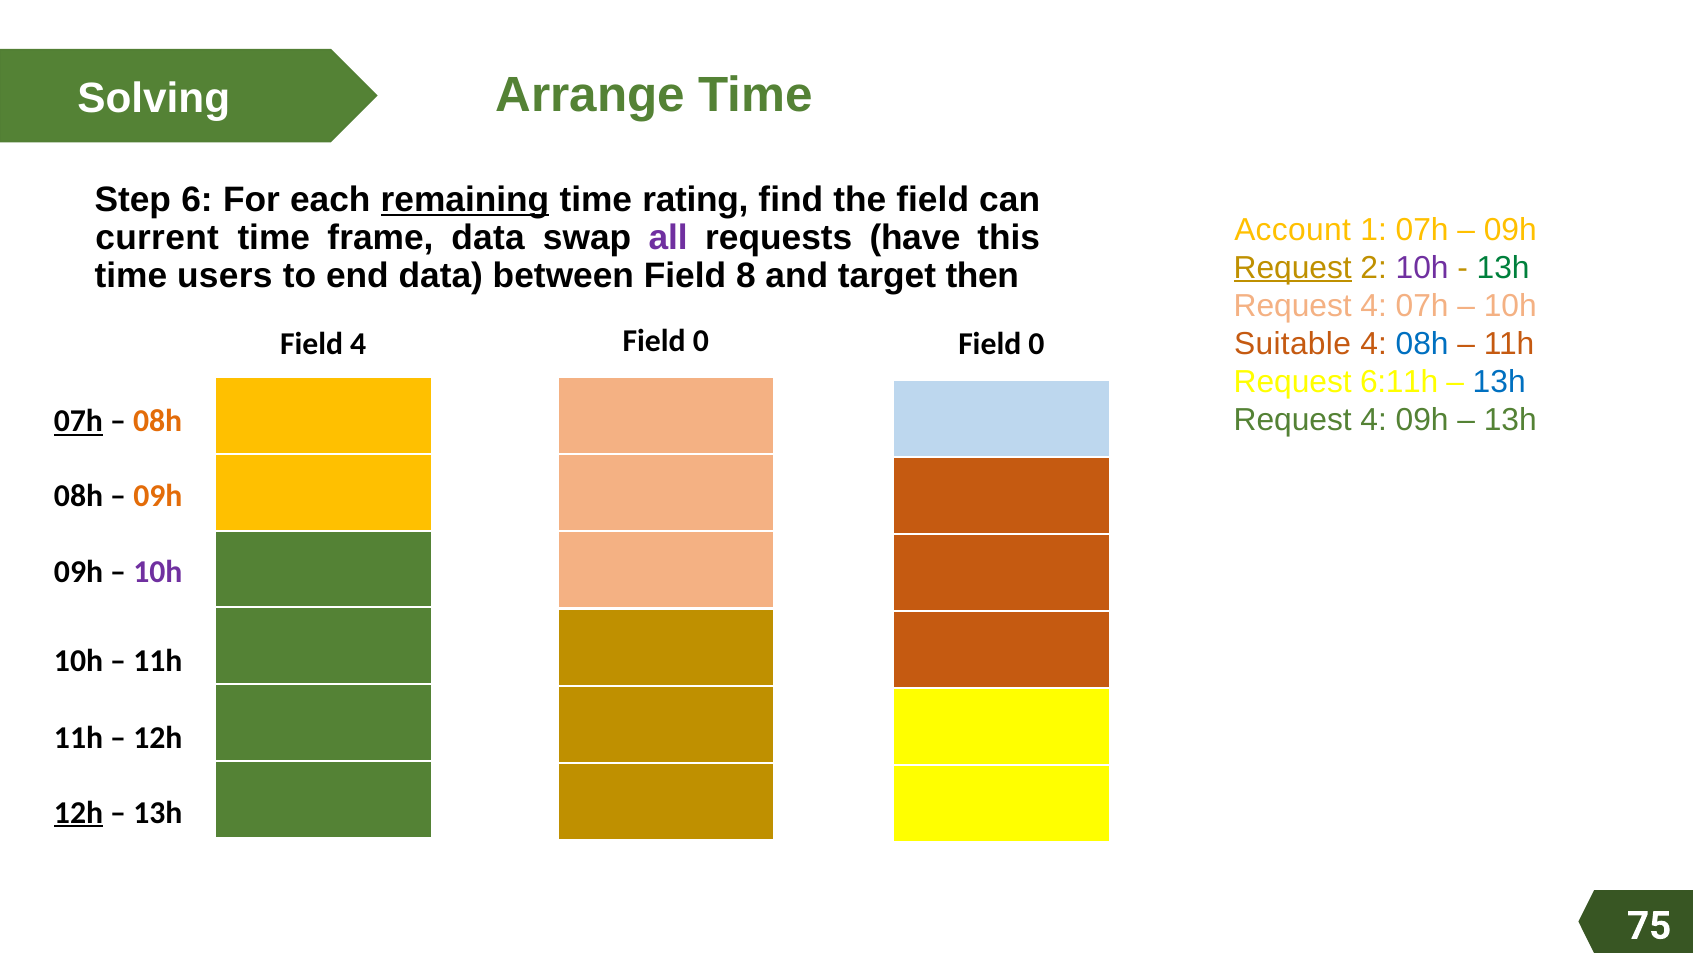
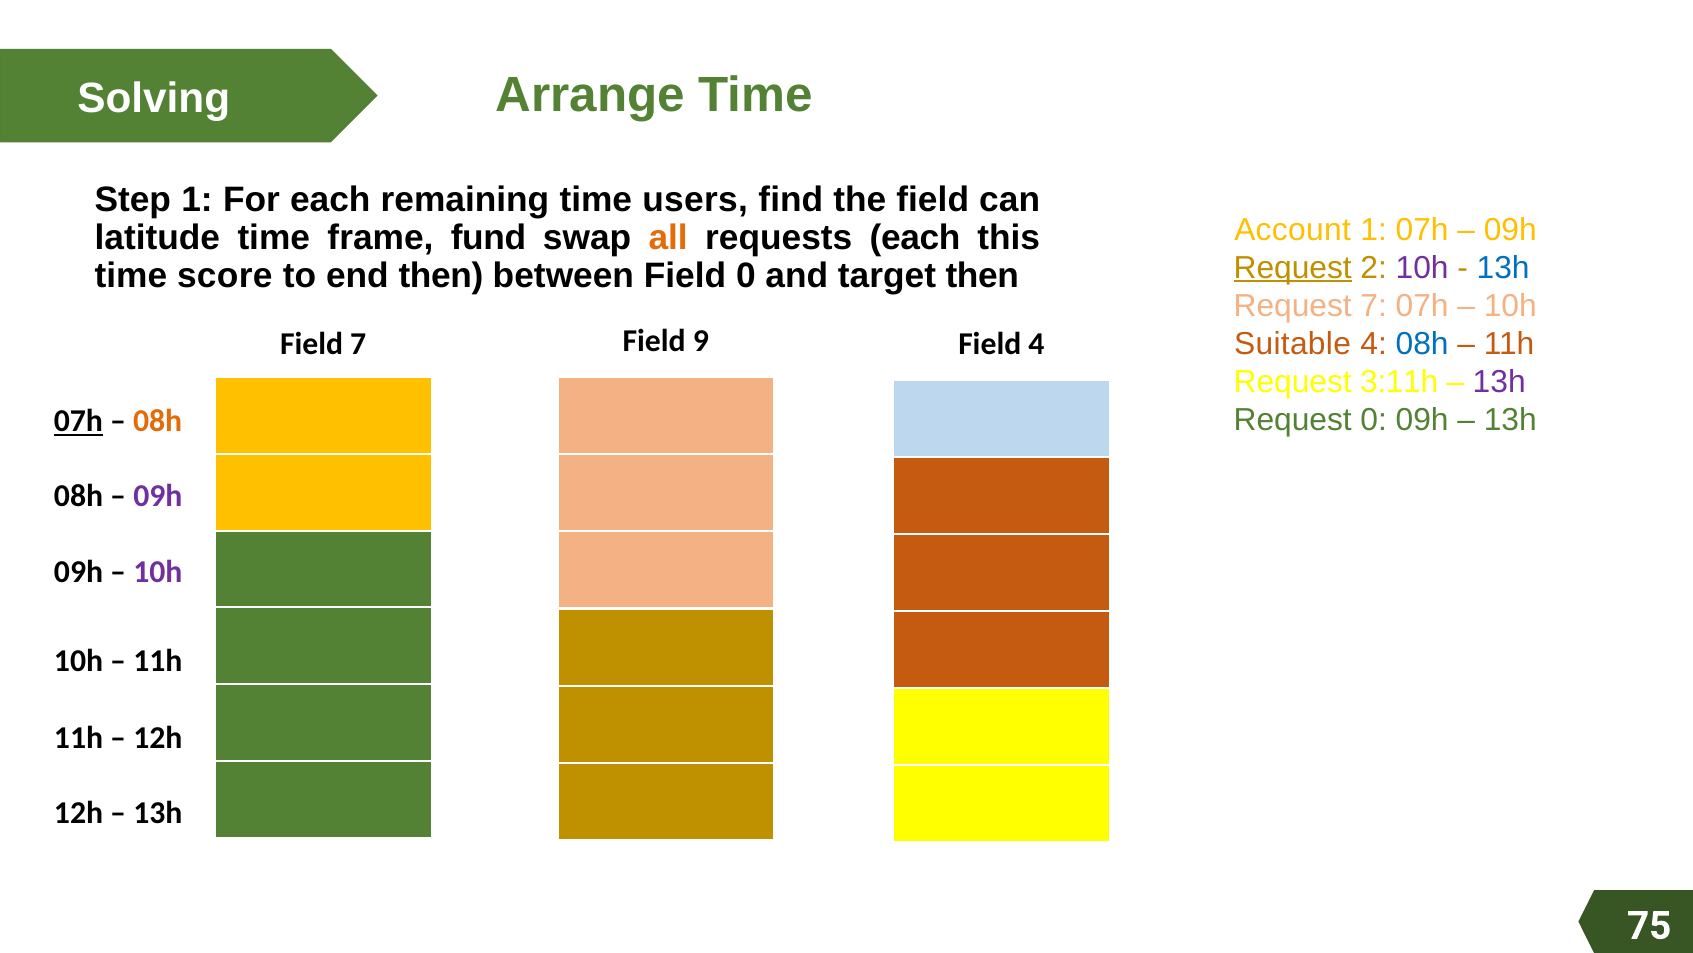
Step 6: 6 -> 1 (197, 200)
remaining underline: present -> none (465, 200)
rating: rating -> users (695, 200)
current: current -> latitude (157, 238)
frame data: data -> fund (488, 238)
all colour: purple -> orange (668, 238)
requests have: have -> each (915, 238)
13h colour: green -> blue (1503, 267)
users: users -> score (225, 276)
end data: data -> then (441, 276)
Field 8: 8 -> 0 (746, 276)
4: 4 -> 7 (1374, 306)
Field 4: 4 -> 7 (358, 344)
0: 0 -> 9 (701, 341)
0: 0 -> 4 (1036, 344)
6:11h: 6:11h -> 3:11h (1399, 382)
13h colour: blue -> purple (1499, 382)
4: 4 -> 0 (1374, 420)
09h colour: orange -> purple (158, 496)
12h underline: present -> none (79, 812)
